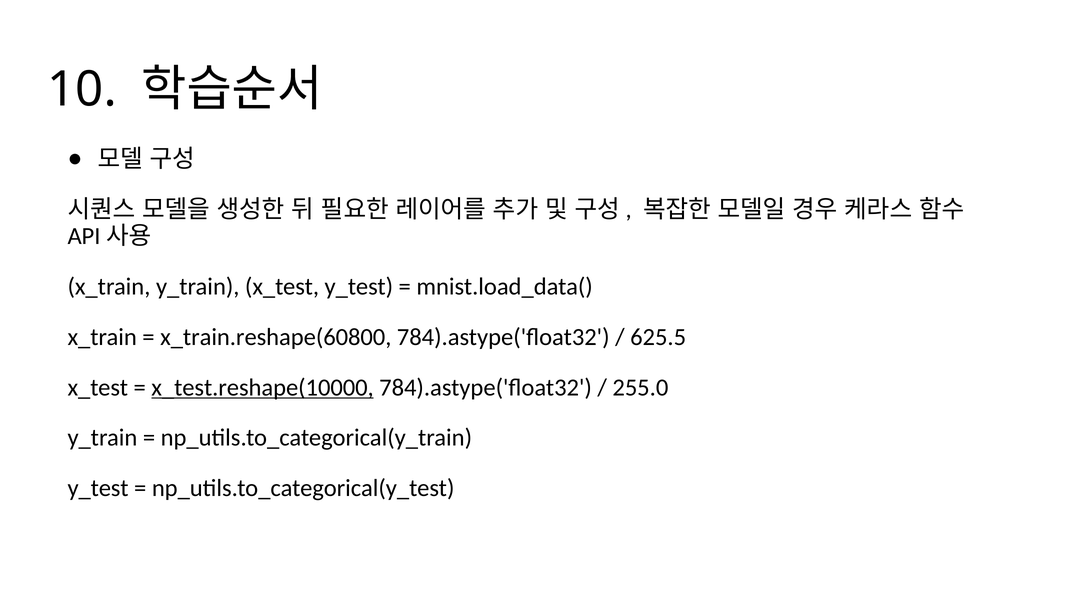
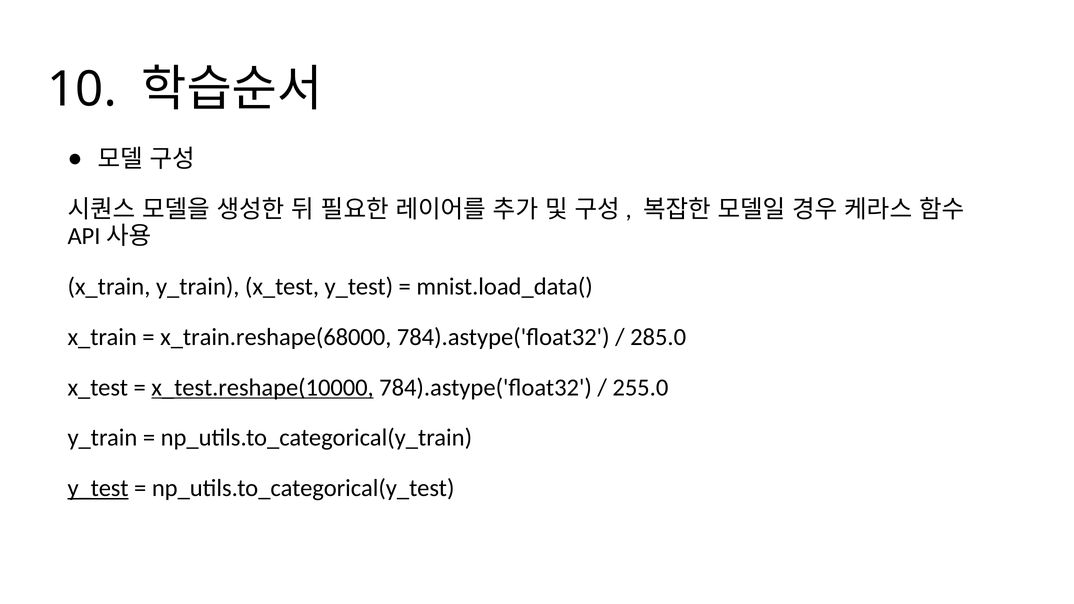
x_train.reshape(60800: x_train.reshape(60800 -> x_train.reshape(68000 (276, 337)
625.5: 625.5 -> 285.0 (658, 337)
y_test underline: none -> present (98, 488)
